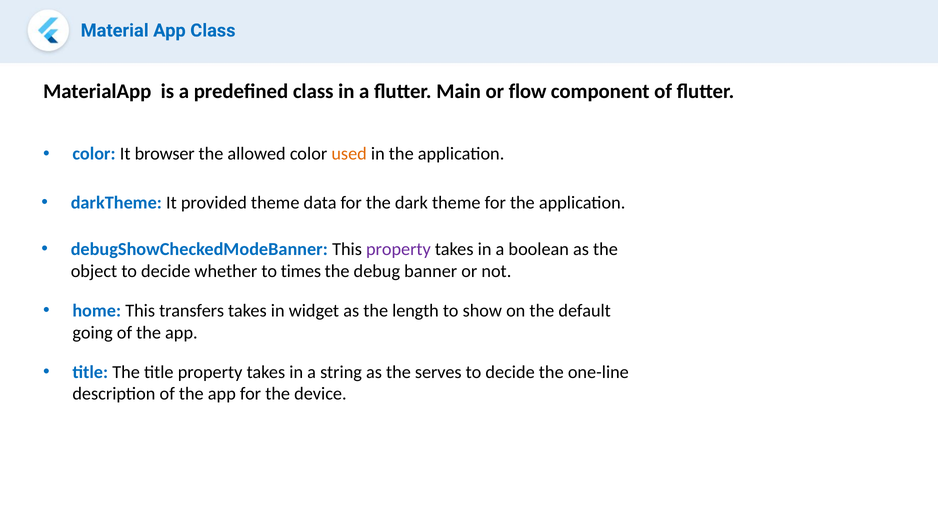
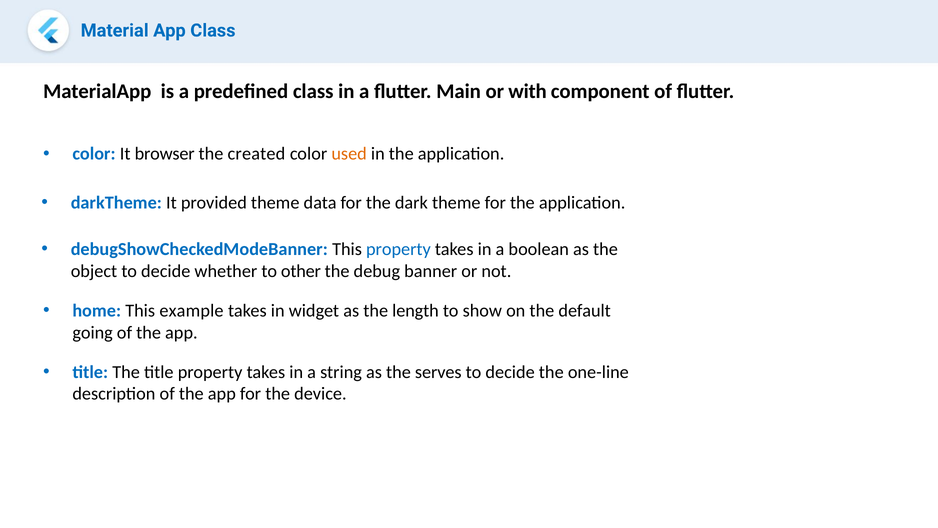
flow: flow -> with (528, 91)
allowed: allowed -> created (256, 154)
property colour: purple -> blue (398, 249)
times: times -> other (301, 271)
transfers: transfers -> example (191, 311)
